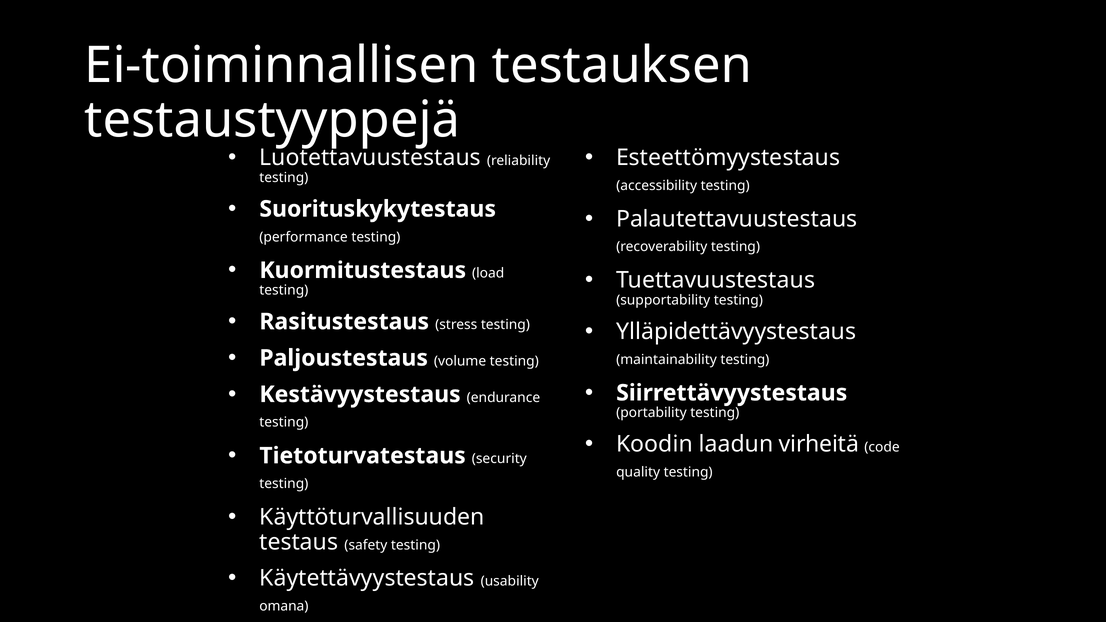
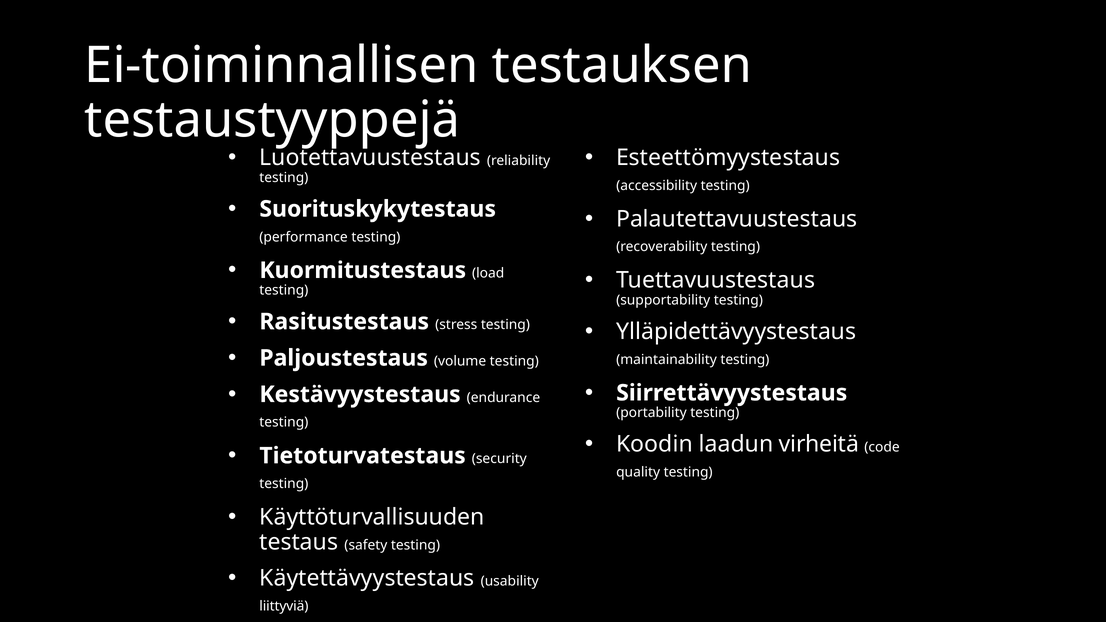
omana: omana -> liittyviä (284, 606)
